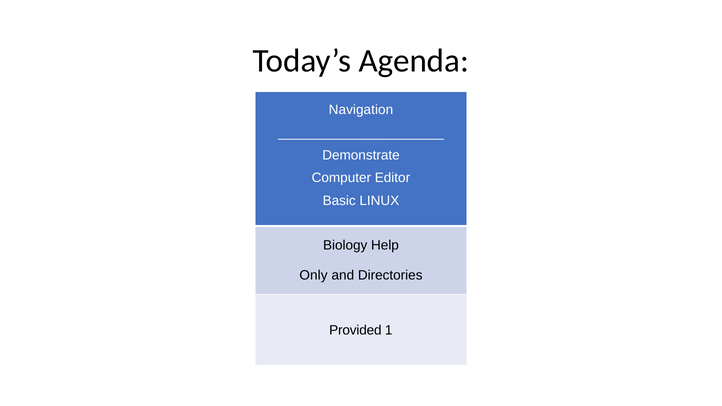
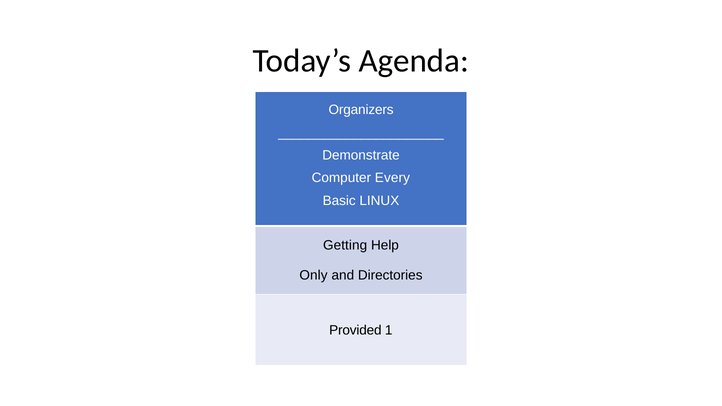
Navigation: Navigation -> Organizers (361, 110)
Editor: Editor -> Every (392, 178)
Biology: Biology -> Getting (345, 245)
